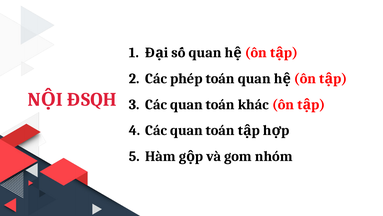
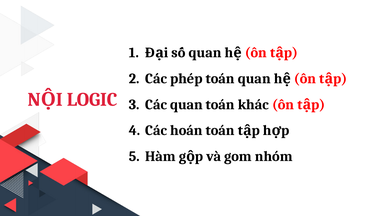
ĐSQH: ĐSQH -> LOGIC (92, 99)
quan: quan -> hoán (186, 130)
